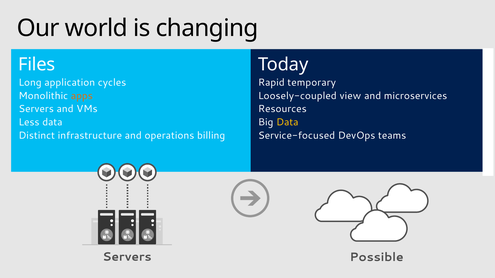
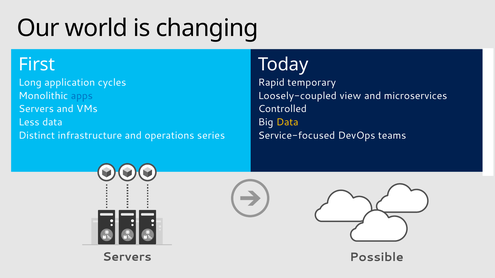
Files: Files -> First (37, 65)
apps colour: orange -> blue (82, 96)
Resources: Resources -> Controlled (282, 109)
billing: billing -> series (211, 136)
